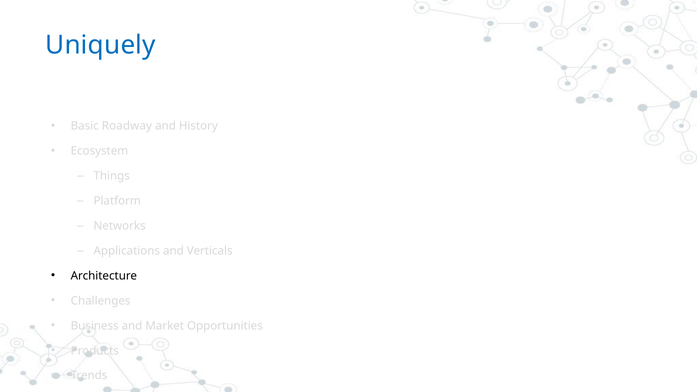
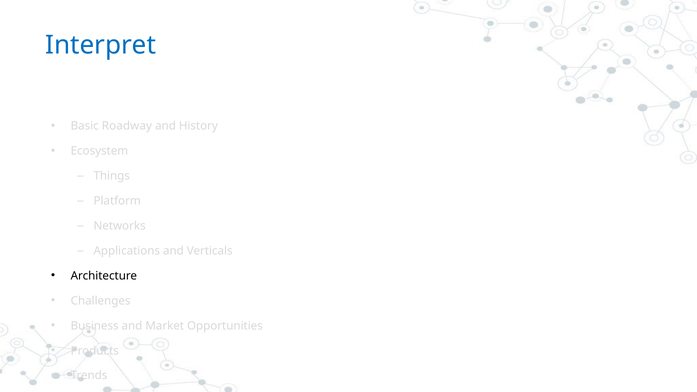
Uniquely: Uniquely -> Interpret (101, 45)
